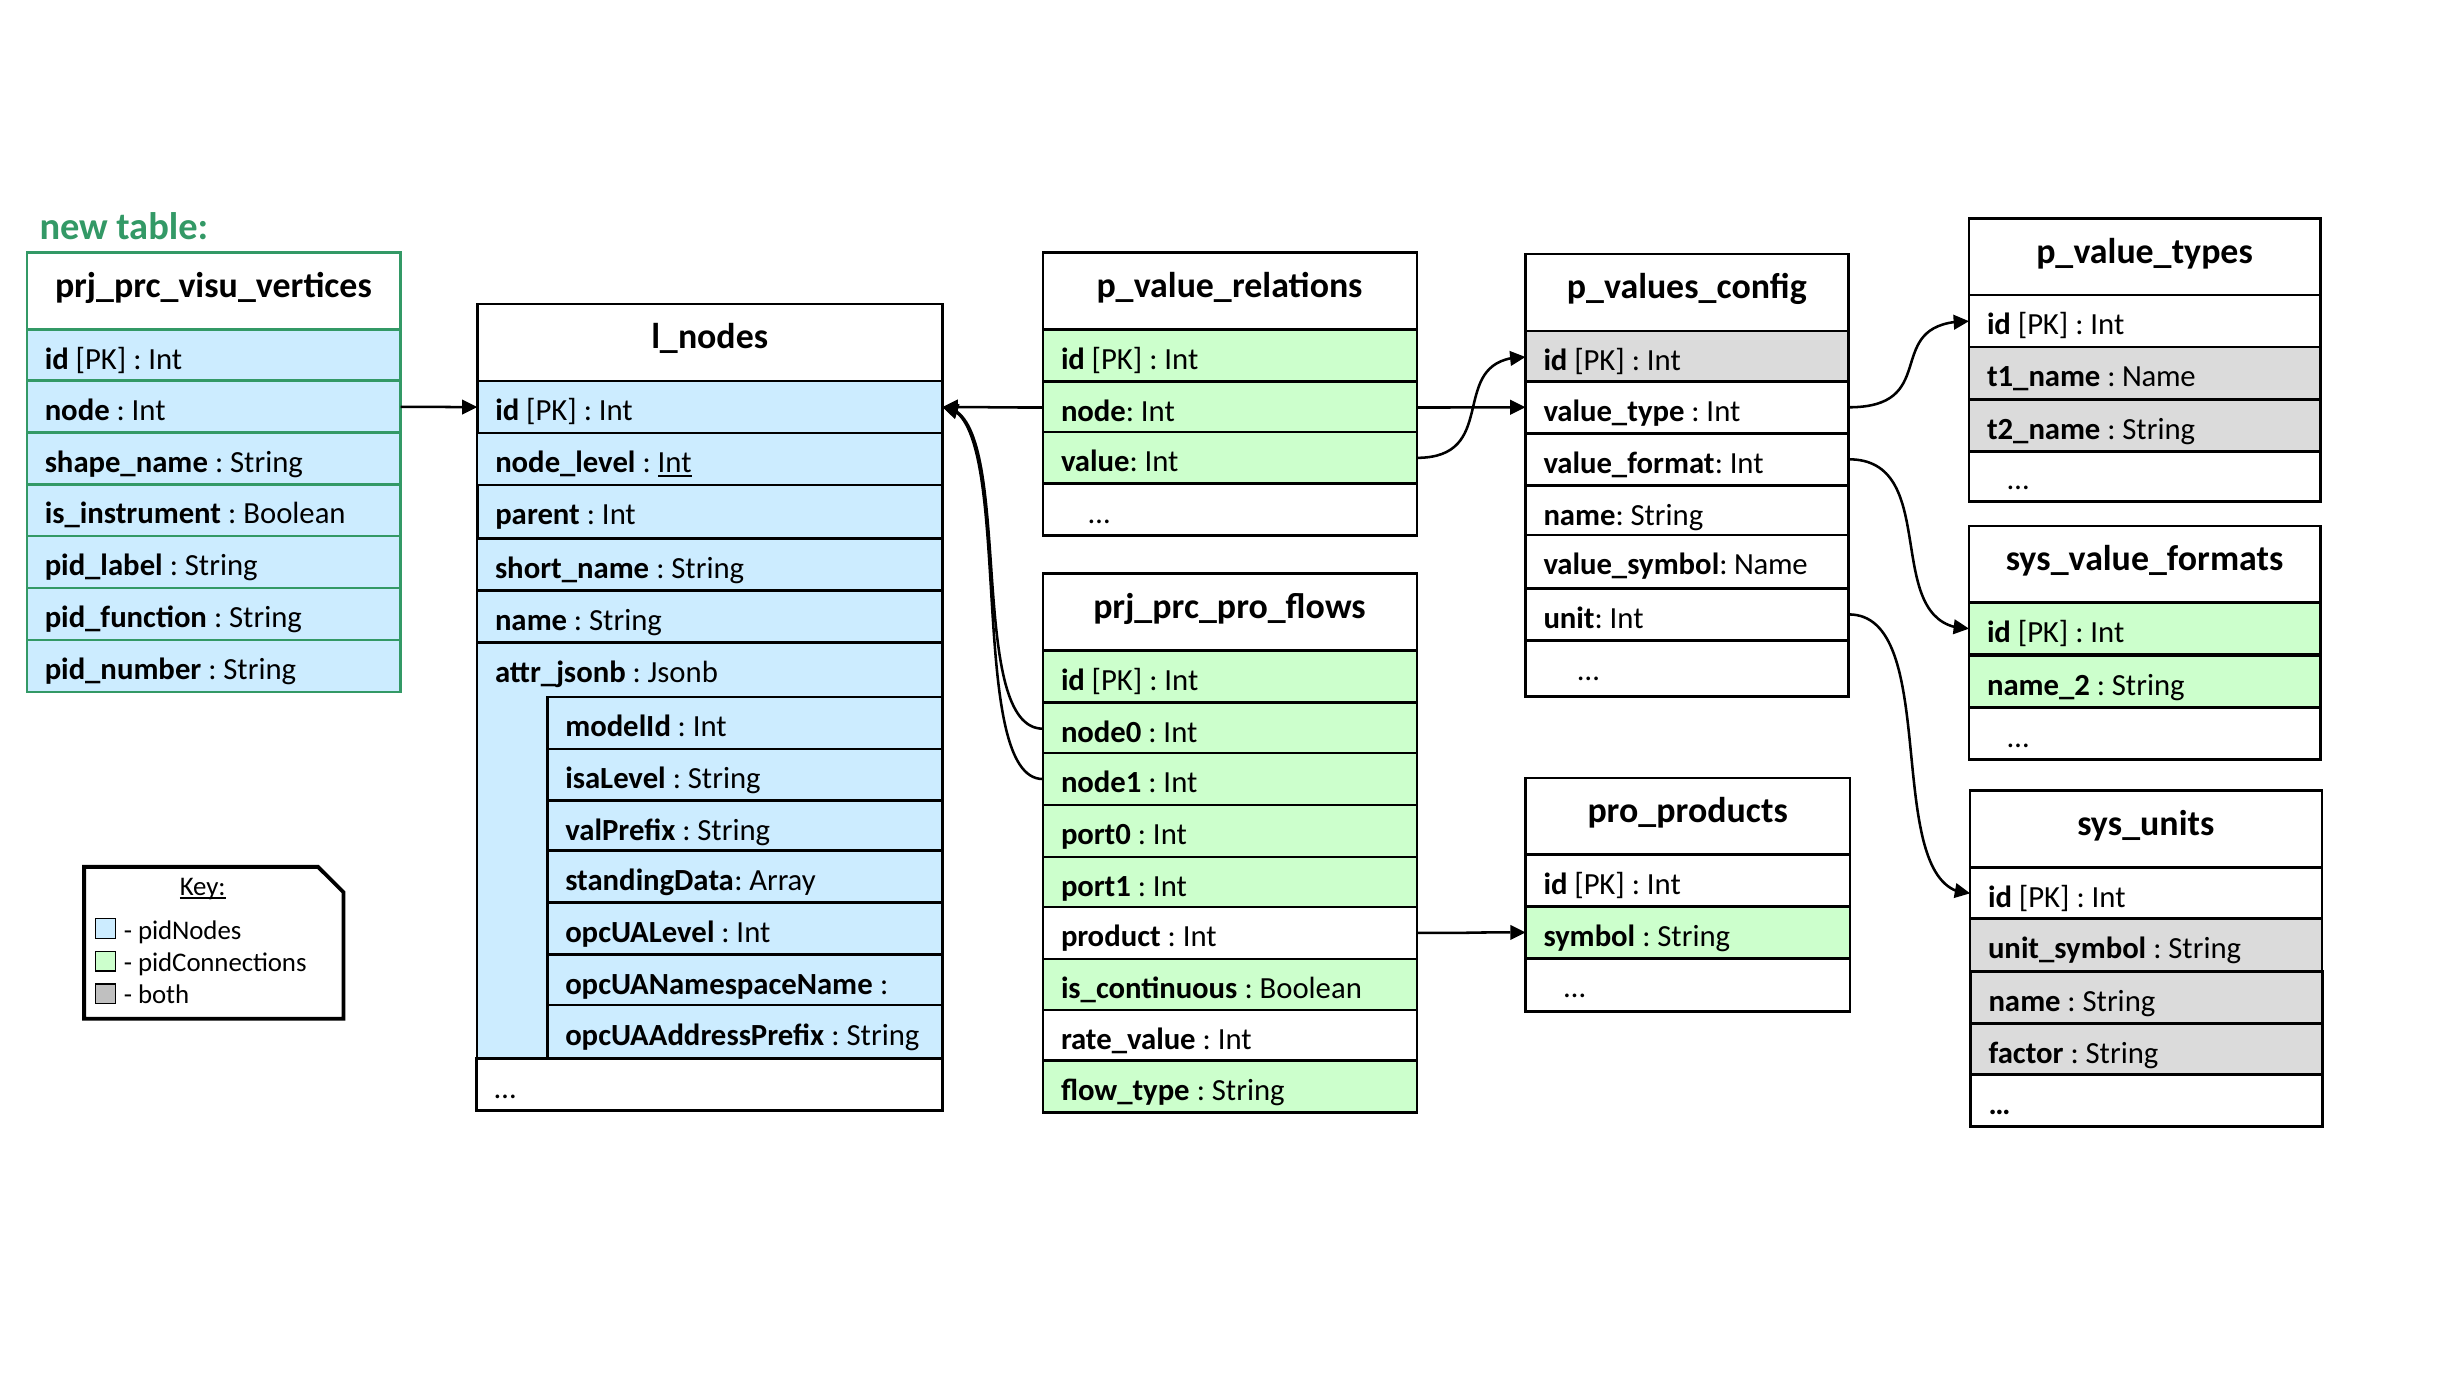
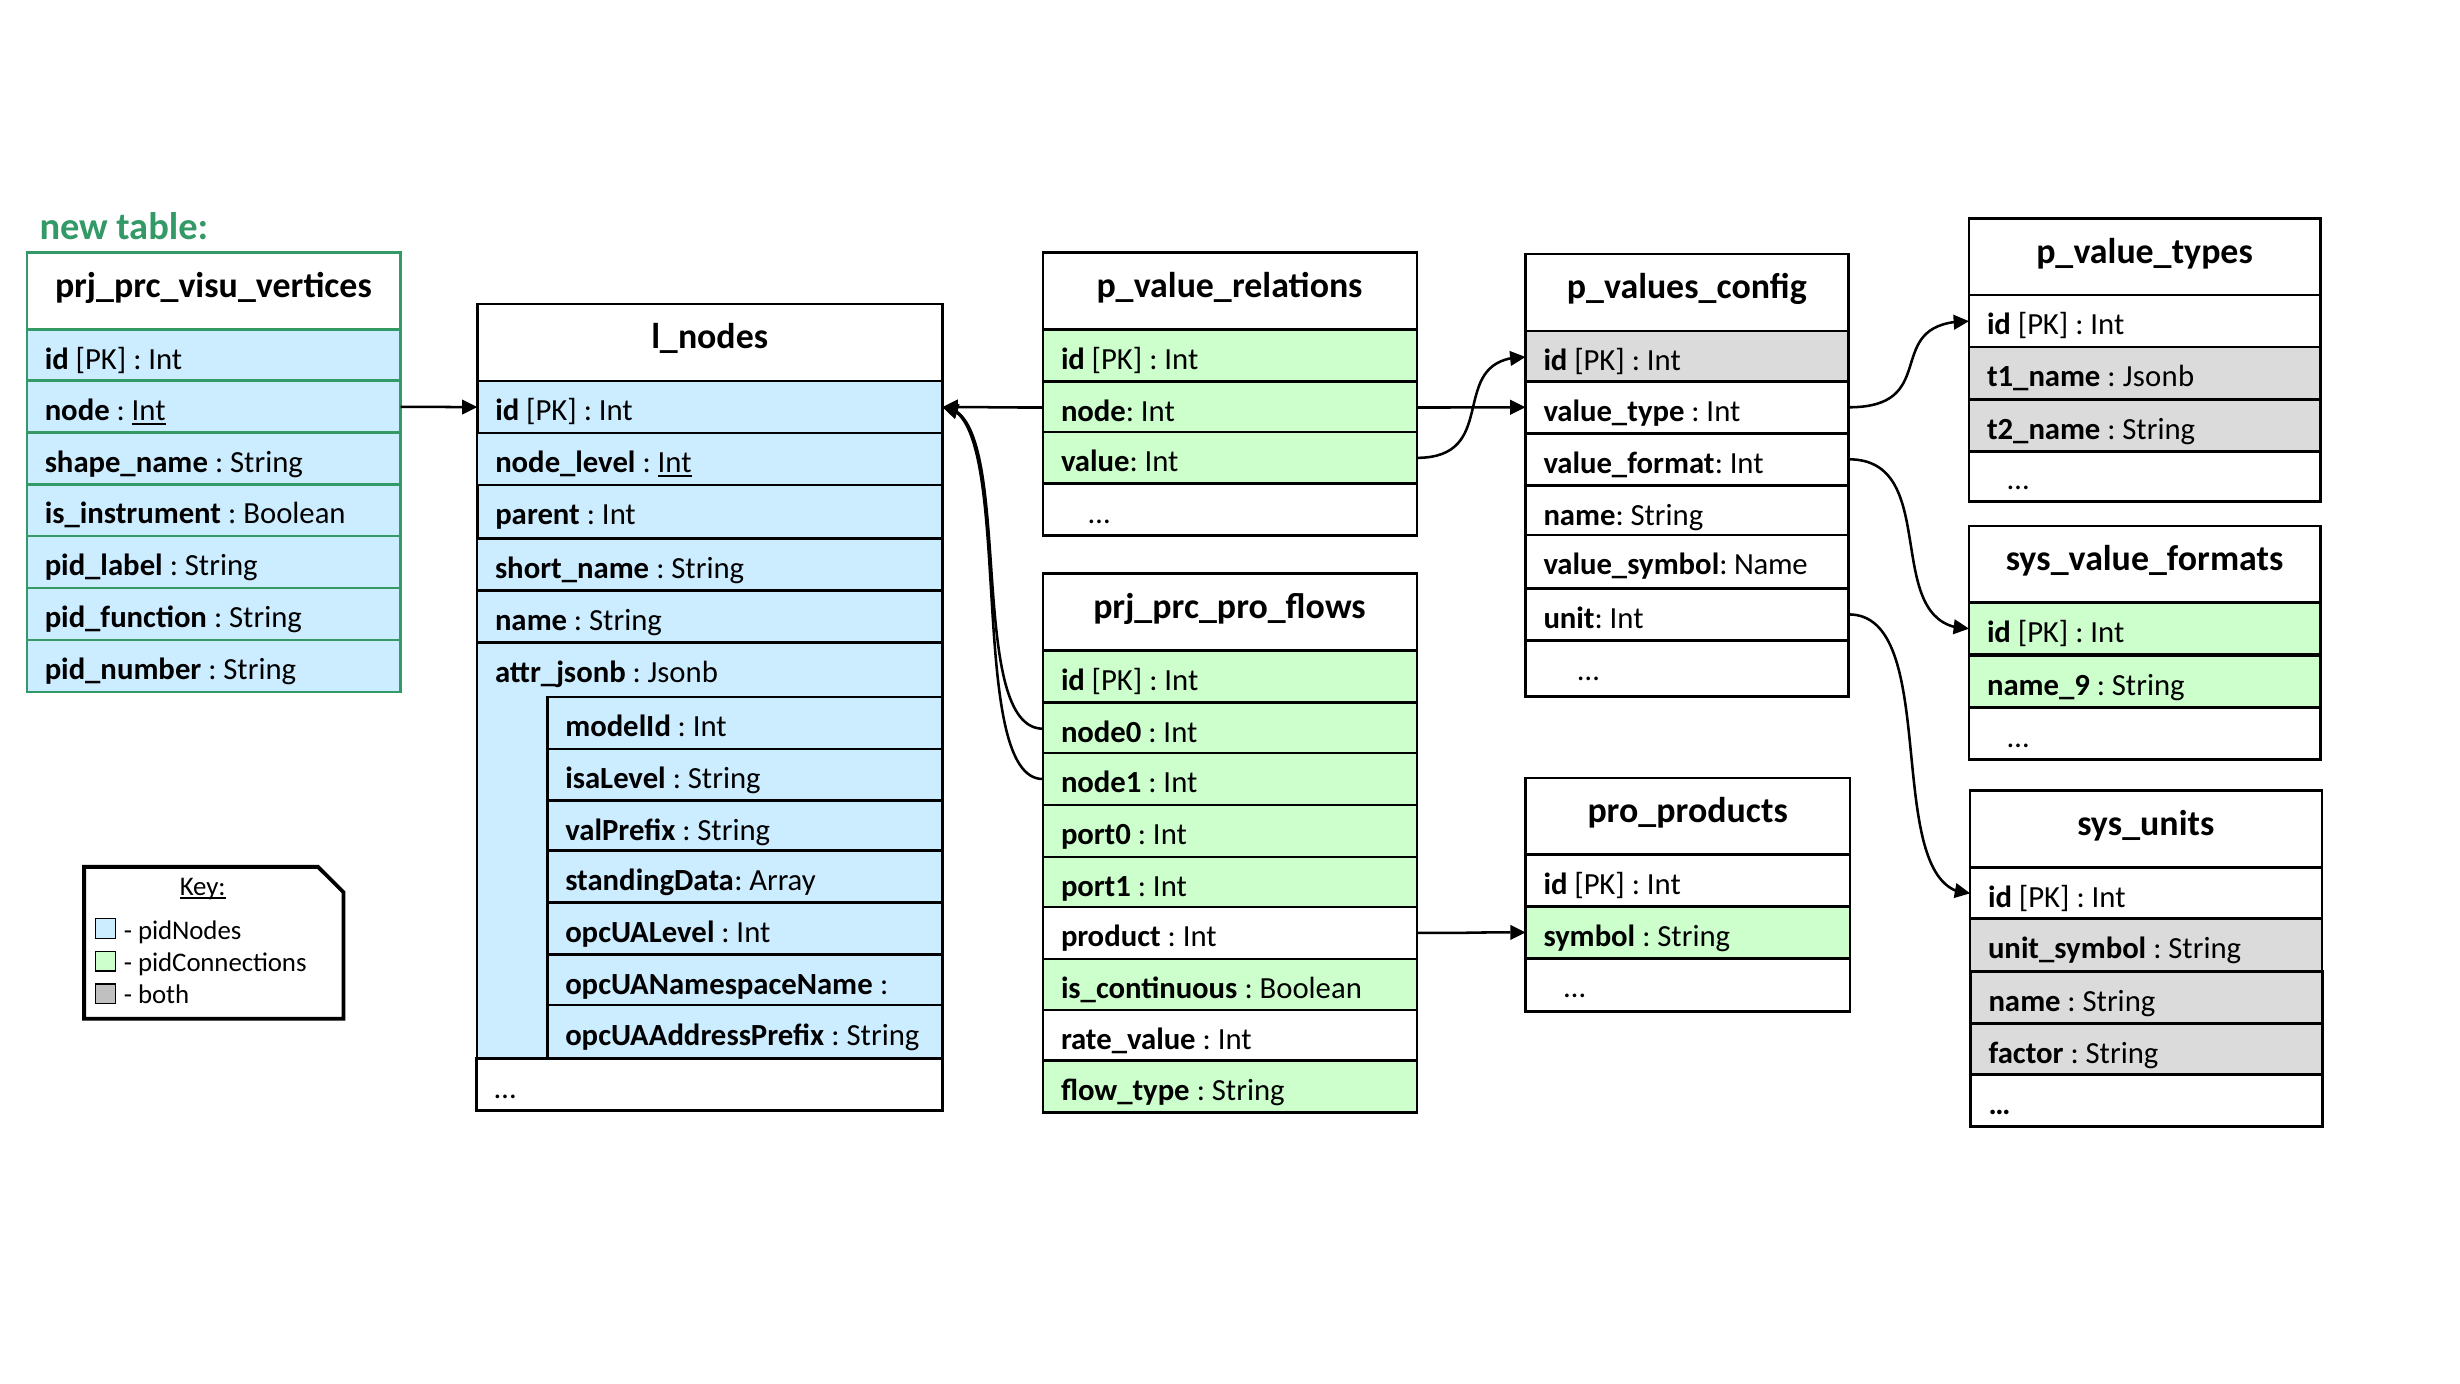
Name: Name -> Jsonb (2159, 377)
Int underline: none -> present (149, 410)
name_2: name_2 -> name_9 (2038, 685)
